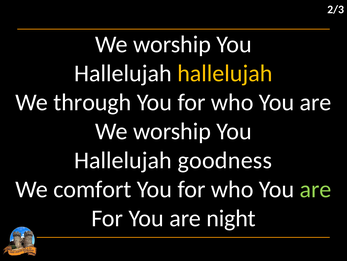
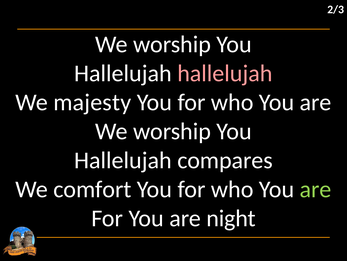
hallelujah colour: yellow -> pink (225, 73)
through: through -> majesty (92, 102)
goodness: goodness -> compares (225, 160)
